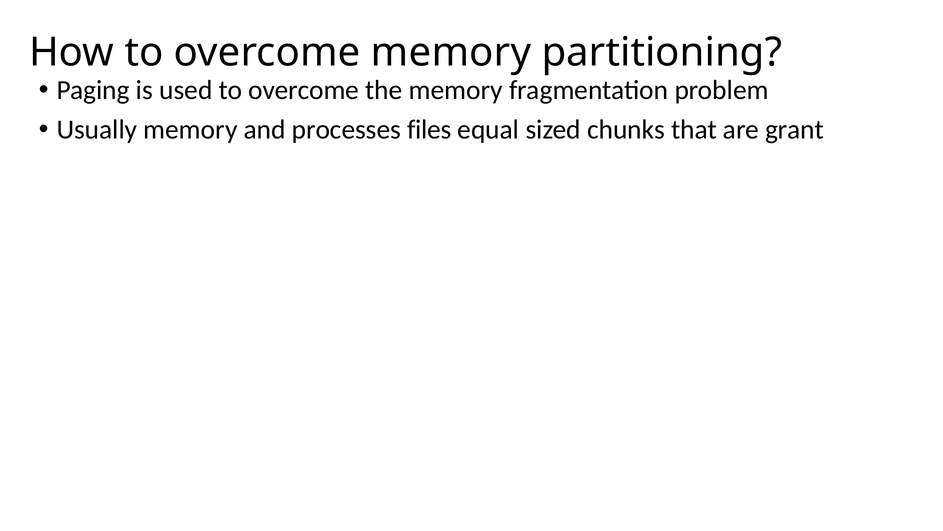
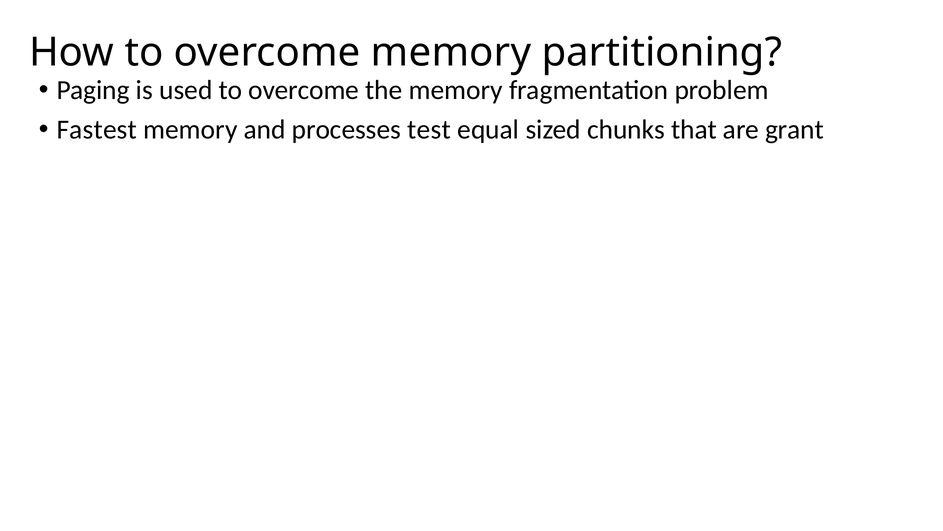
Usually: Usually -> Fastest (97, 130)
files: files -> test (429, 130)
